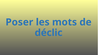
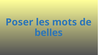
déclic: déclic -> belles (49, 33)
